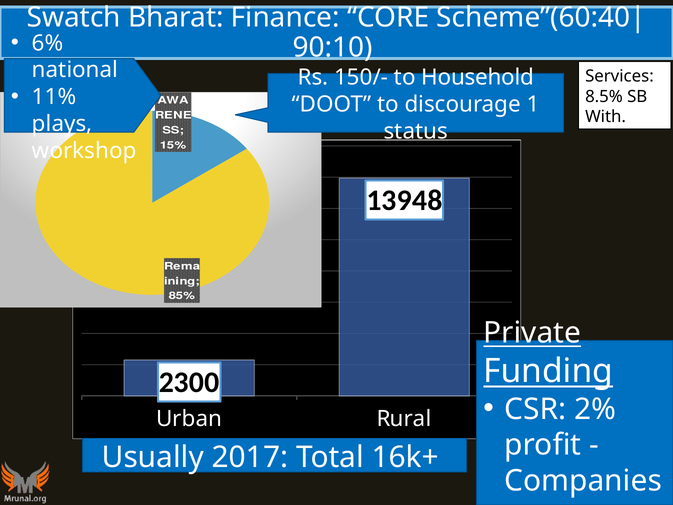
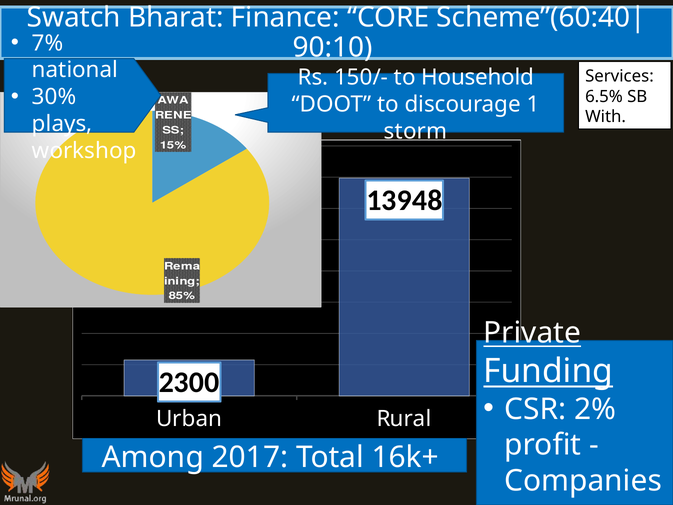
6%: 6% -> 7% (48, 43)
11%: 11% -> 30% (54, 97)
8.5%: 8.5% -> 6.5% (604, 96)
status: status -> storm (416, 131)
Usually: Usually -> Among (153, 457)
